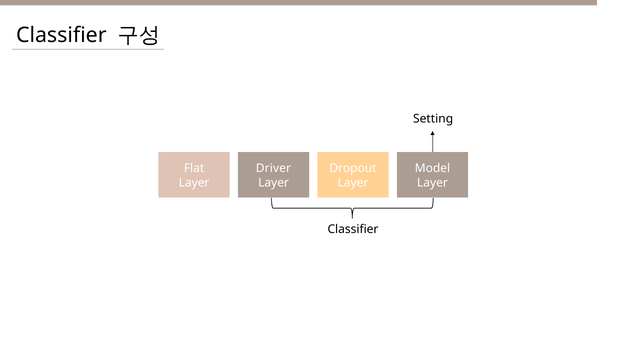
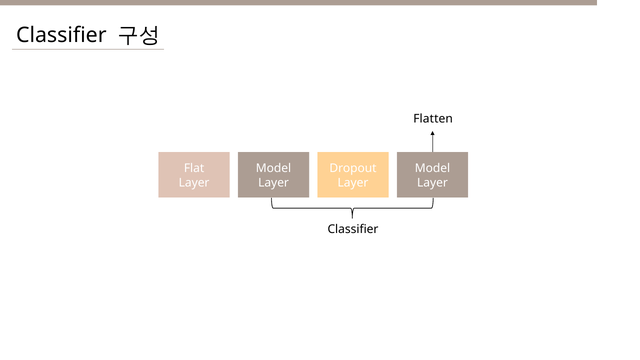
Setting: Setting -> Flatten (433, 119)
Driver: Driver -> Model (274, 168)
